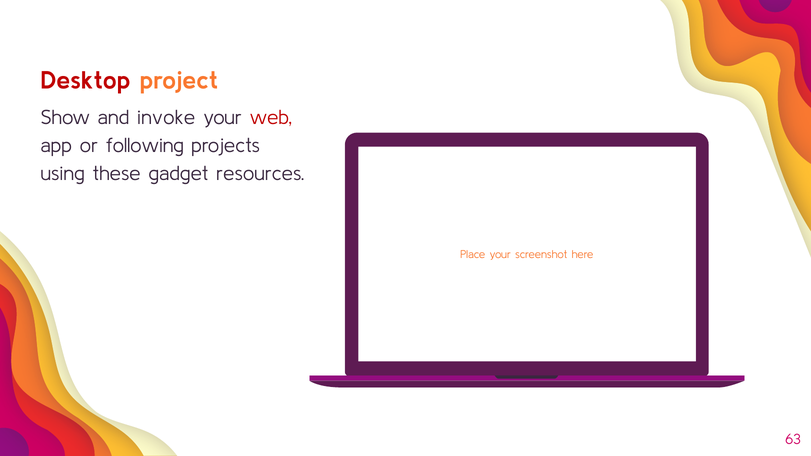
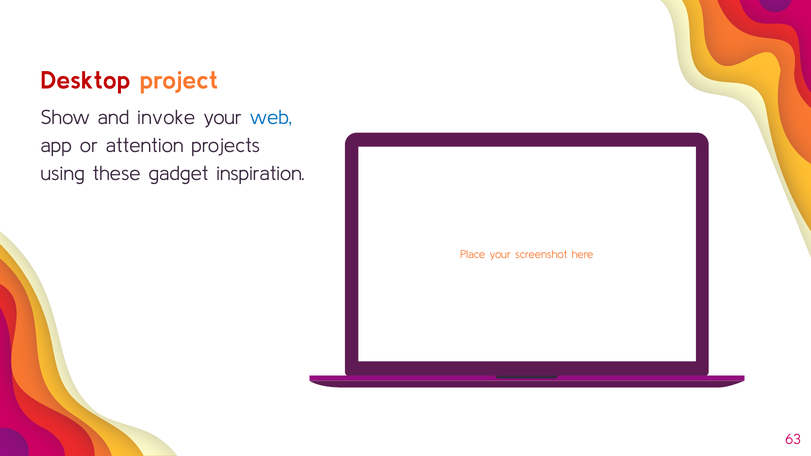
web colour: red -> blue (271, 118)
following: following -> attention (145, 146)
resources: resources -> inspiration (260, 174)
